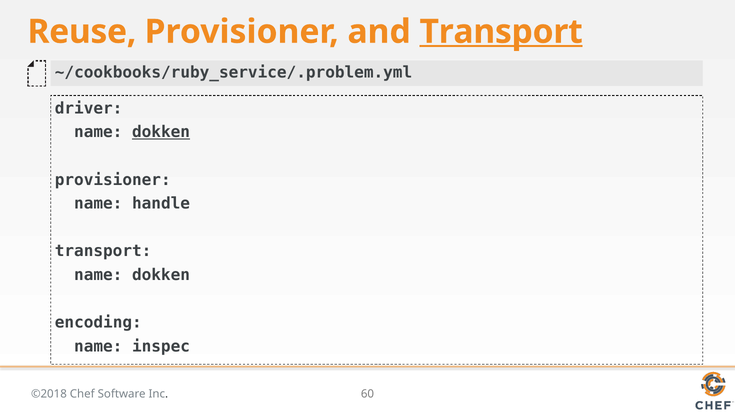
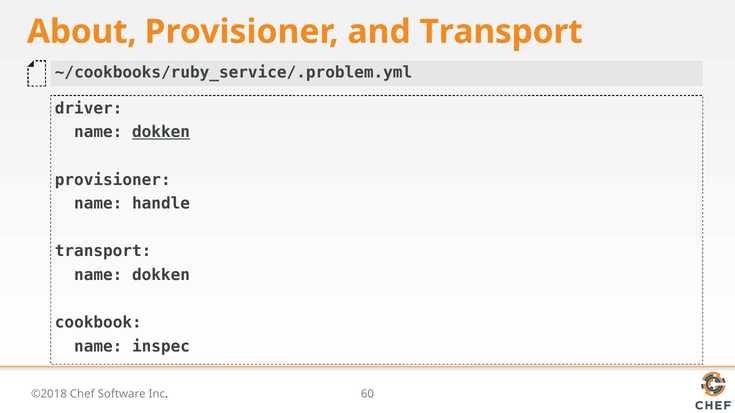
Reuse: Reuse -> About (82, 32)
Transport underline: present -> none (501, 32)
encoding: encoding -> cookbook (98, 323)
